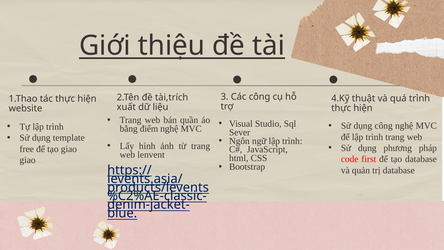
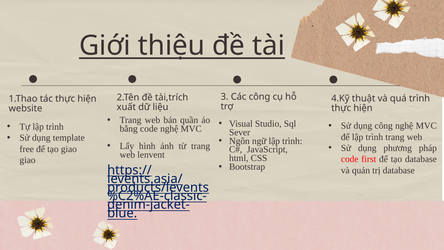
bằng điểm: điểm -> code (149, 129)
